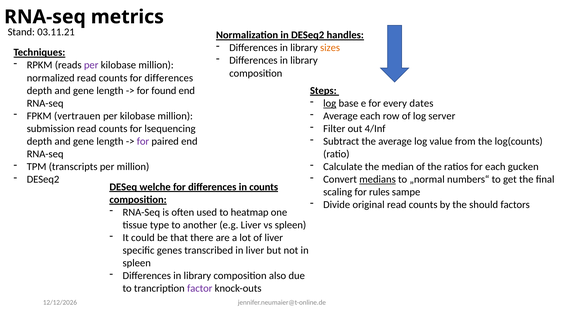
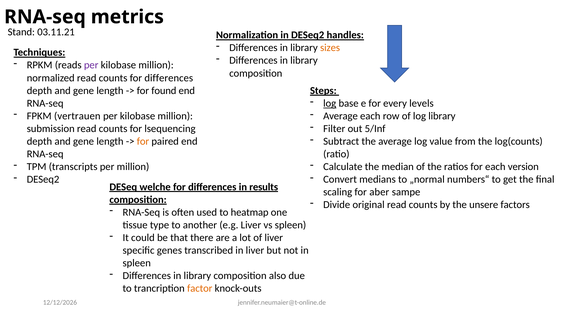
dates: dates -> levels (421, 103)
log server: server -> library (442, 116)
4/Inf: 4/Inf -> 5/Inf (375, 129)
for colour: purple -> orange (143, 141)
gucken: gucken -> version (523, 167)
medians underline: present -> none (378, 180)
in counts: counts -> results (264, 187)
rules: rules -> aber (379, 192)
should: should -> unsere (484, 205)
factor colour: purple -> orange (200, 289)
